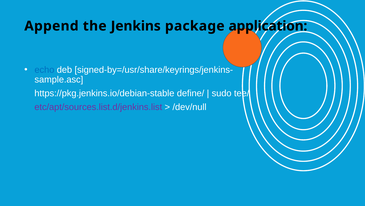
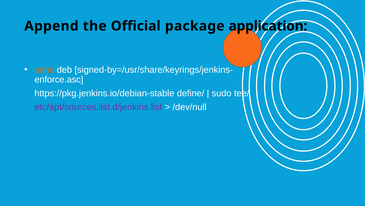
Jenkins: Jenkins -> Official (136, 26)
echo colour: blue -> orange (44, 70)
sample.asc: sample.asc -> enforce.asc (59, 79)
